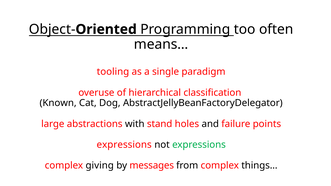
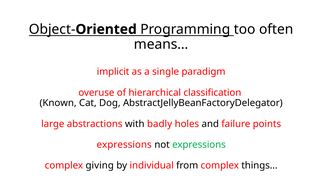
tooling: tooling -> implicit (113, 72)
stand: stand -> badly (160, 124)
messages: messages -> individual (152, 166)
